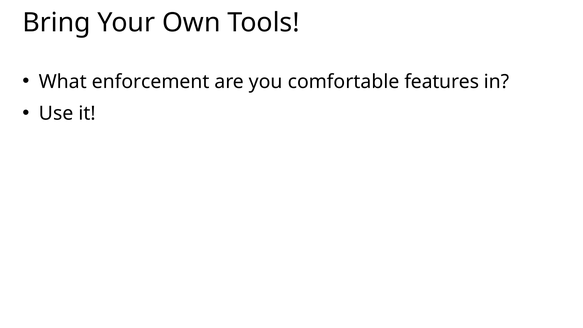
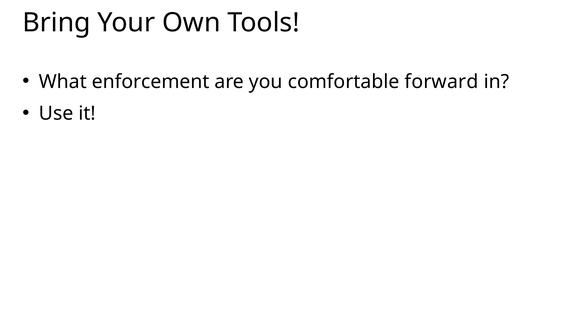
features: features -> forward (442, 82)
